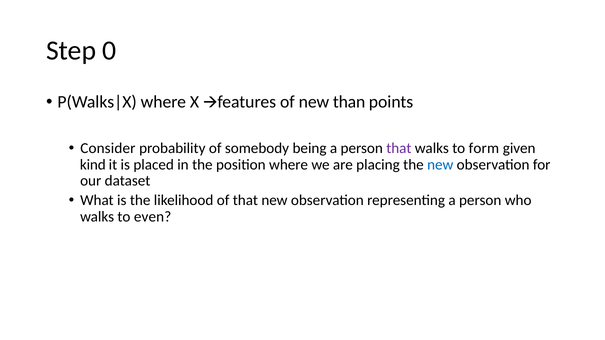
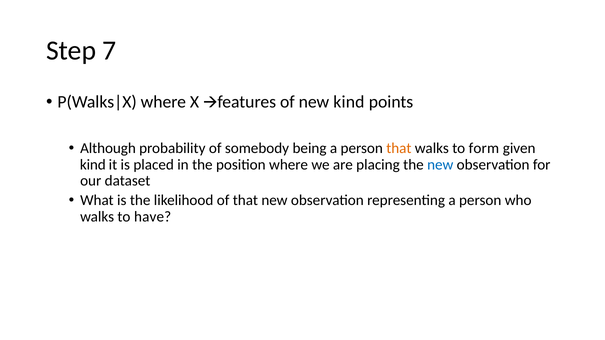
0: 0 -> 7 (109, 51)
new than: than -> kind (349, 102)
Consider: Consider -> Although (108, 148)
that colour: purple -> orange (399, 148)
even: even -> have (153, 217)
